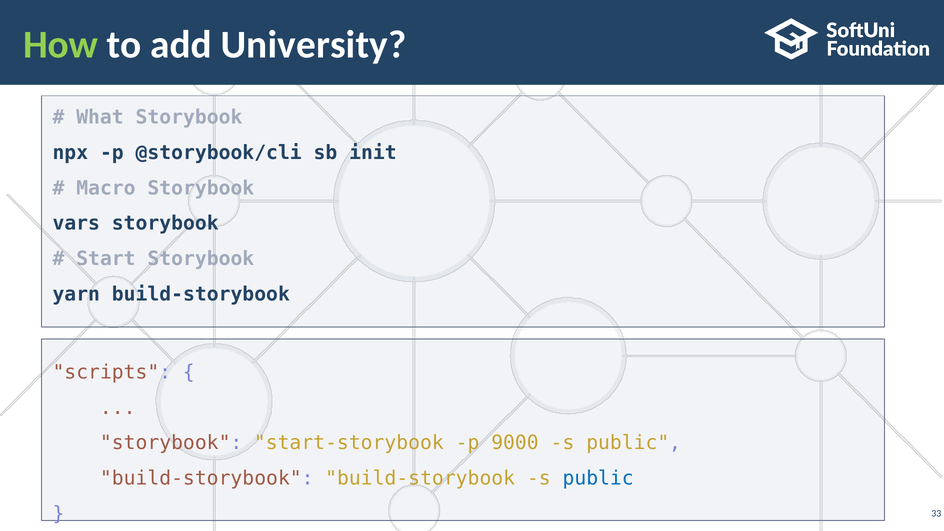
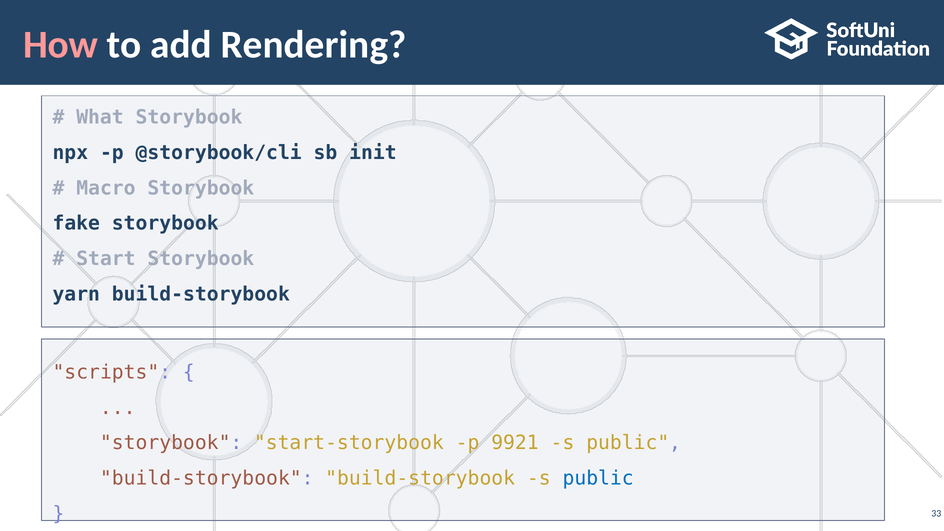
How colour: light green -> pink (61, 45)
University: University -> Rendering (314, 45)
vars: vars -> fake (76, 223)
9000: 9000 -> 9921 (515, 443)
